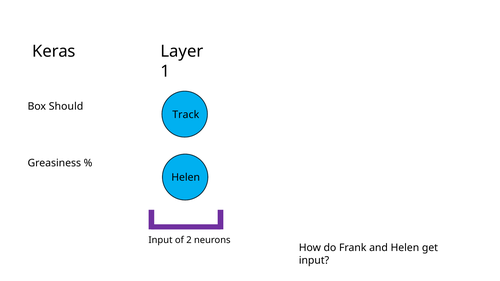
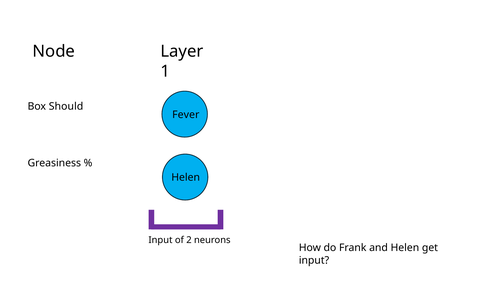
Keras: Keras -> Node (54, 51)
Track: Track -> Fever (186, 115)
